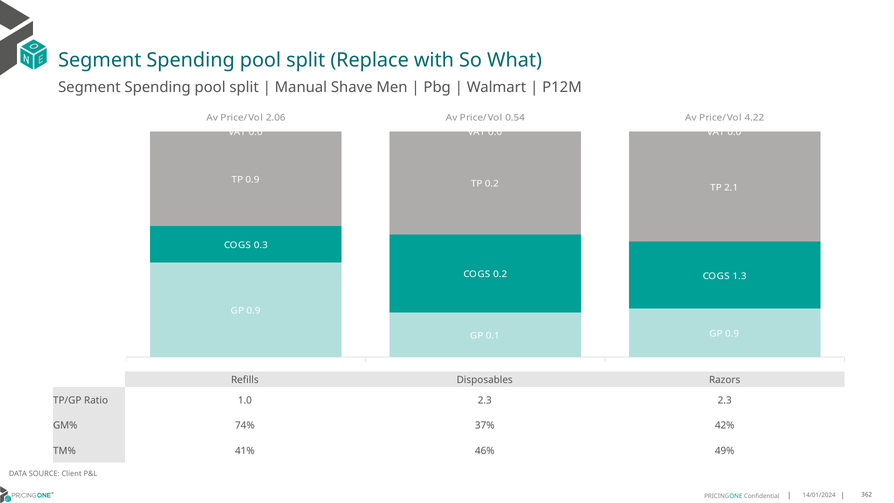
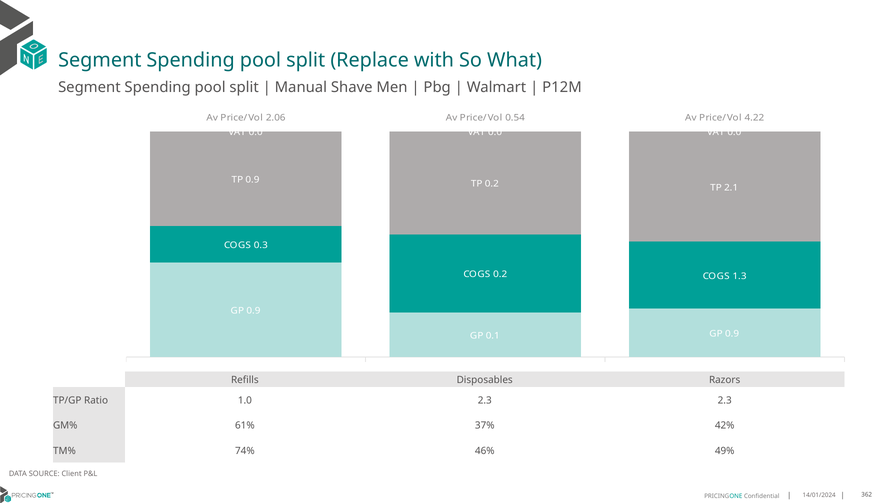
74%: 74% -> 61% (245, 425)
41%: 41% -> 74% (245, 451)
